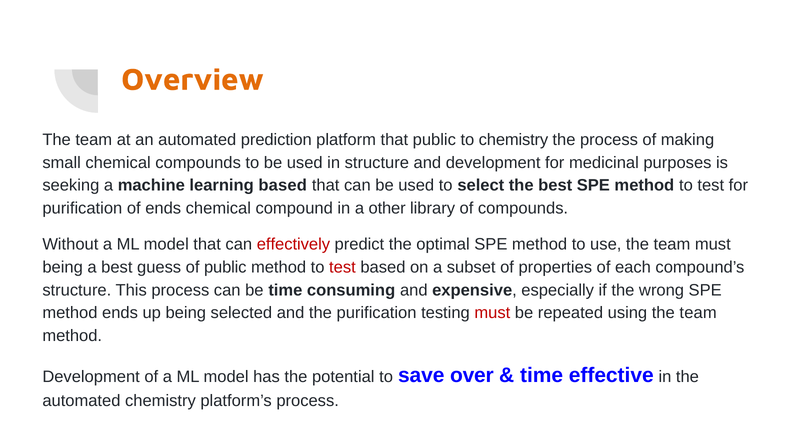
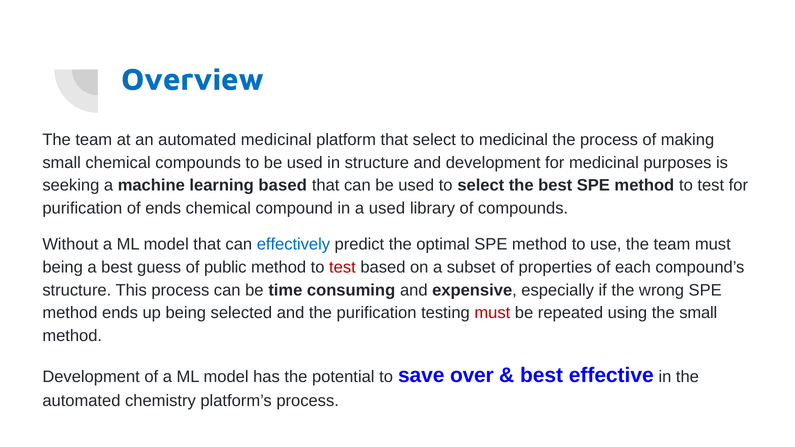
Overview colour: orange -> blue (193, 80)
automated prediction: prediction -> medicinal (276, 140)
that public: public -> select (434, 140)
to chemistry: chemistry -> medicinal (513, 140)
a other: other -> used (387, 208)
effectively colour: red -> blue (293, 244)
using the team: team -> small (698, 313)
time: time -> best (542, 376)
